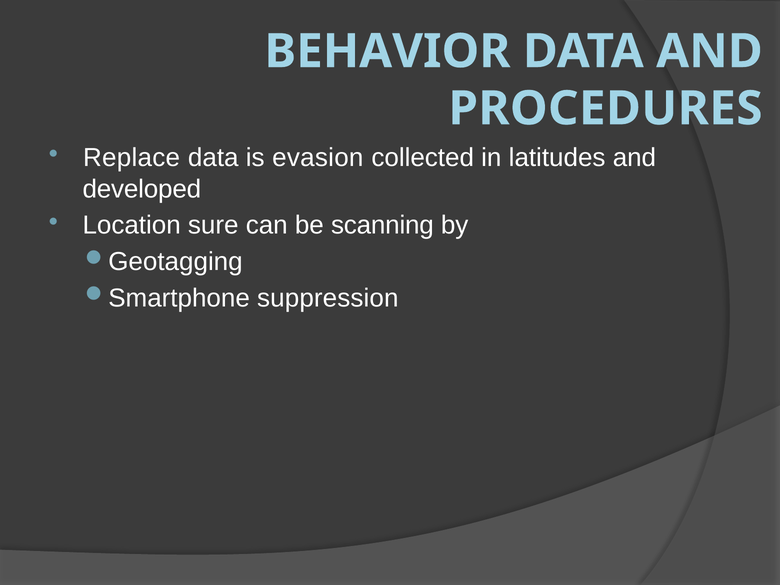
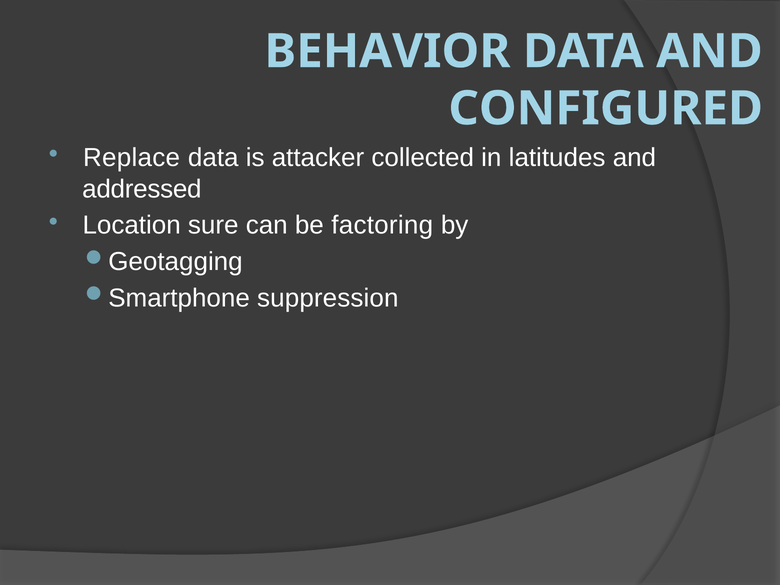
PROCEDURES: PROCEDURES -> CONFIGURED (606, 109)
evasion: evasion -> attacker (318, 158)
developed: developed -> addressed (142, 189)
scanning: scanning -> factoring (382, 225)
